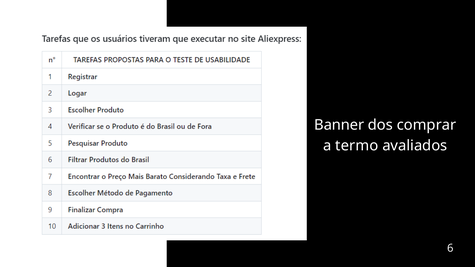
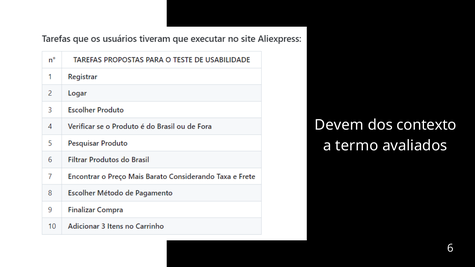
Banner: Banner -> Devem (339, 125)
comprar: comprar -> contexto (427, 125)
